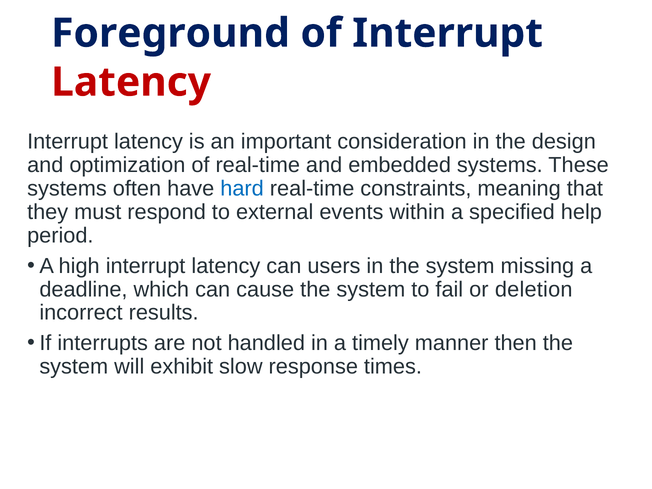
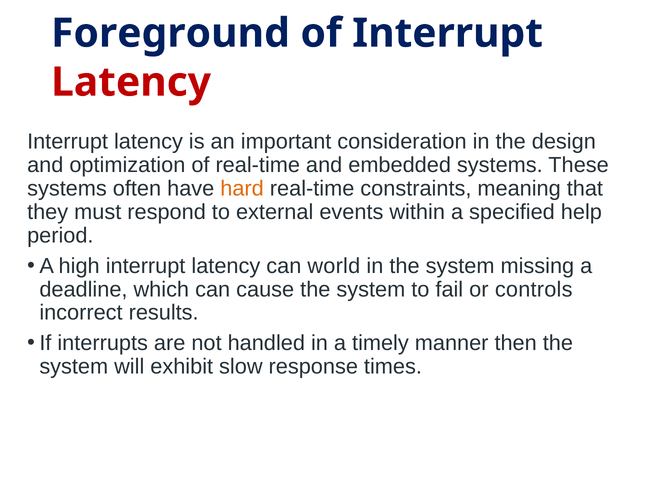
hard colour: blue -> orange (242, 189)
users: users -> world (334, 266)
deletion: deletion -> controls (534, 289)
